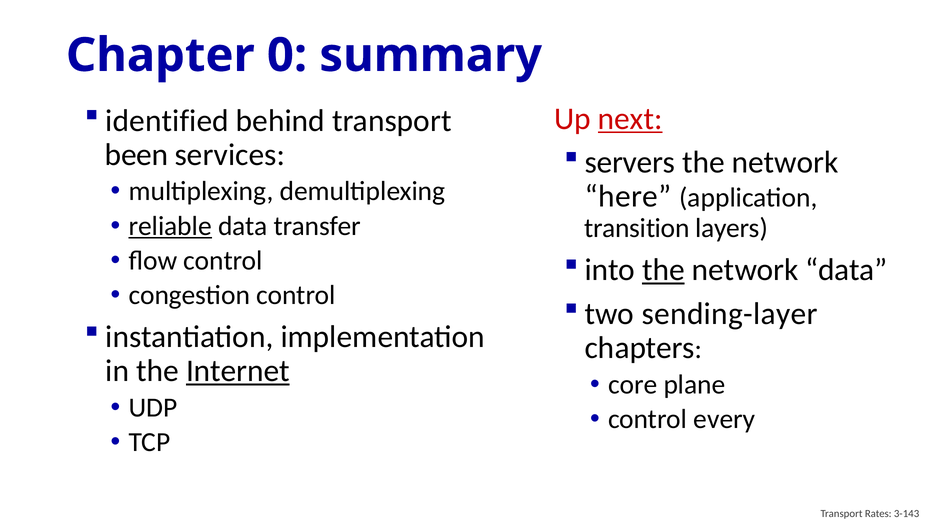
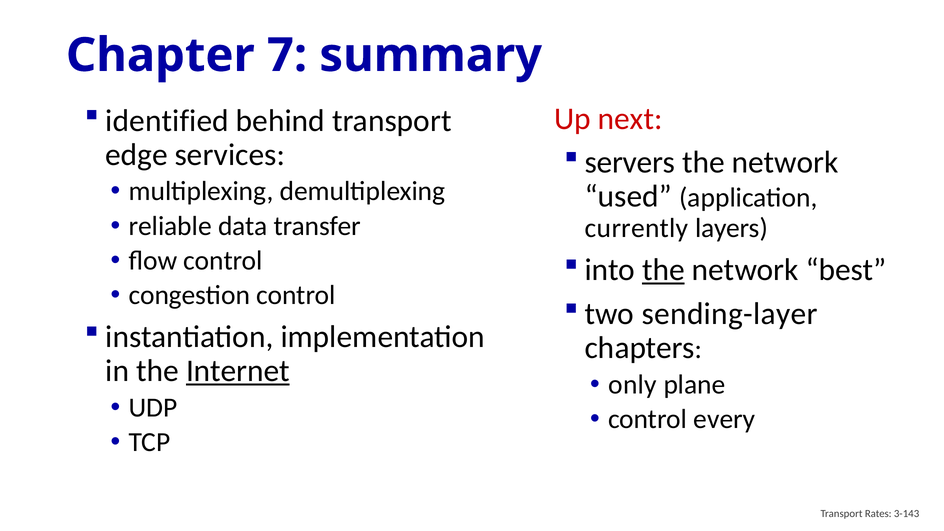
0: 0 -> 7 (287, 55)
next underline: present -> none (630, 119)
been: been -> edge (137, 155)
here: here -> used (628, 197)
reliable underline: present -> none (170, 226)
transition: transition -> currently (637, 228)
network data: data -> best (846, 270)
core: core -> only (633, 385)
